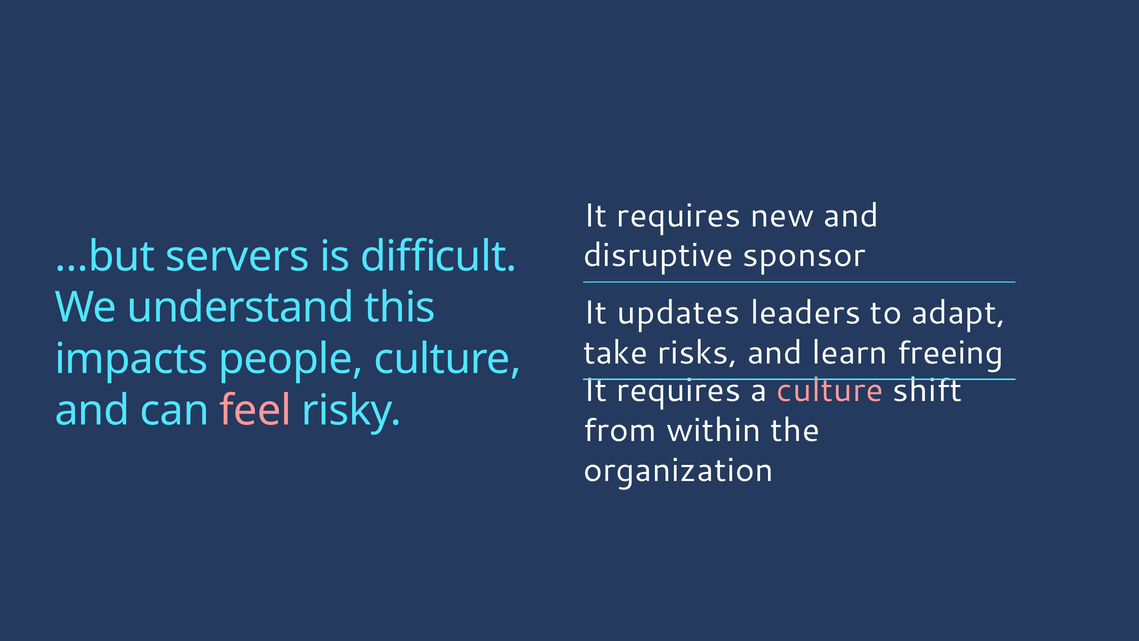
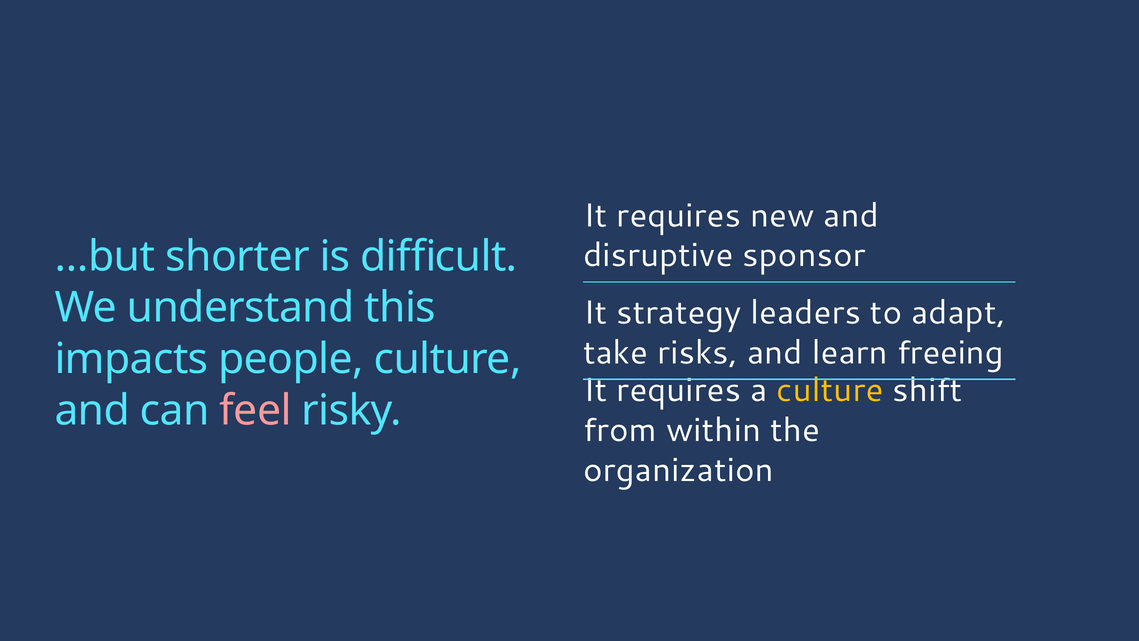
servers: servers -> shorter (237, 256)
updates: updates -> strategy (679, 313)
culture colour: pink -> yellow (830, 390)
